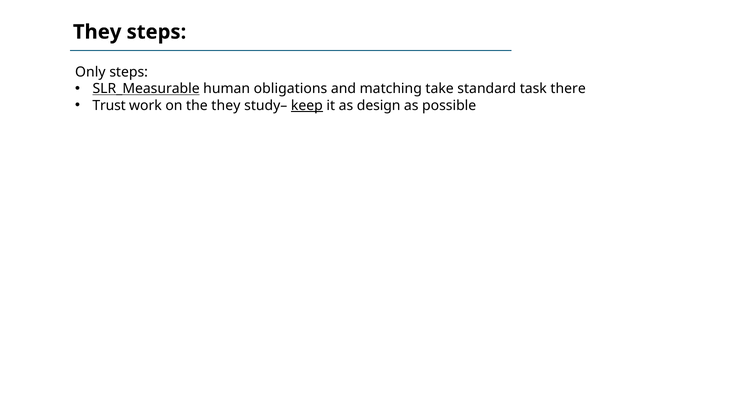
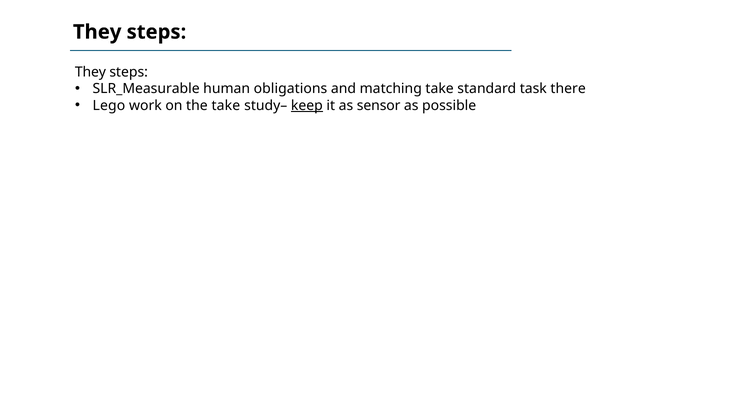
Only: Only -> They (90, 72)
SLR_Measurable underline: present -> none (146, 89)
Trust: Trust -> Lego (109, 105)
the they: they -> take (226, 105)
design: design -> sensor (379, 105)
